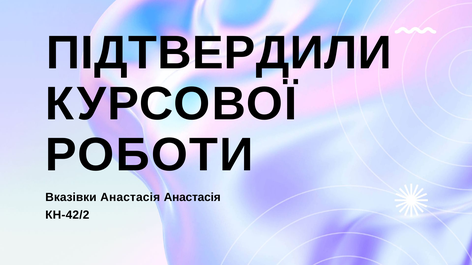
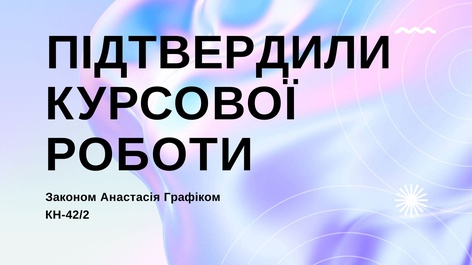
Вказівки: Вказівки -> Законом (71, 198)
Анастасія Анастасія: Анастасія -> Графіком (192, 198)
